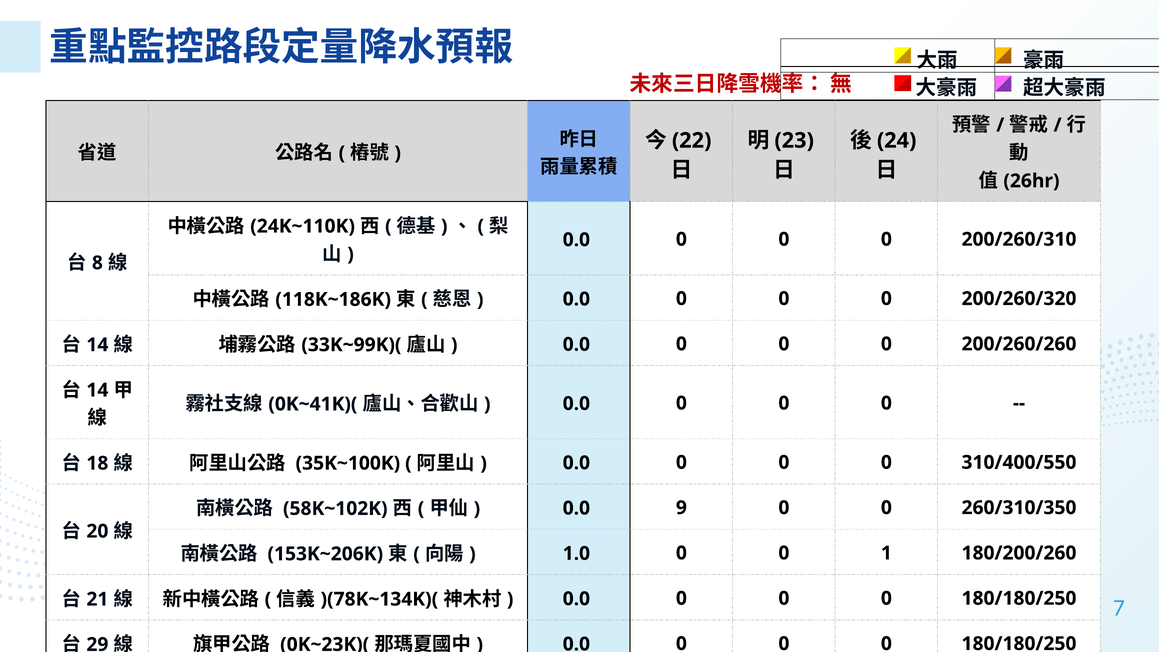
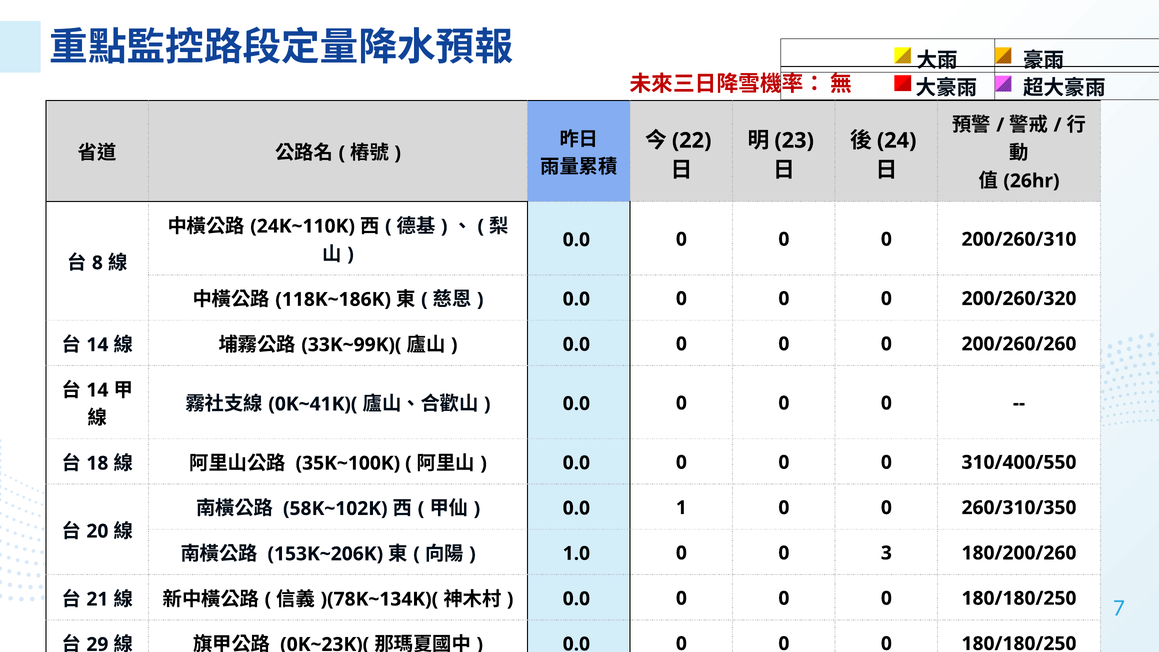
9: 9 -> 1 (681, 508)
1: 1 -> 3 (886, 553)
